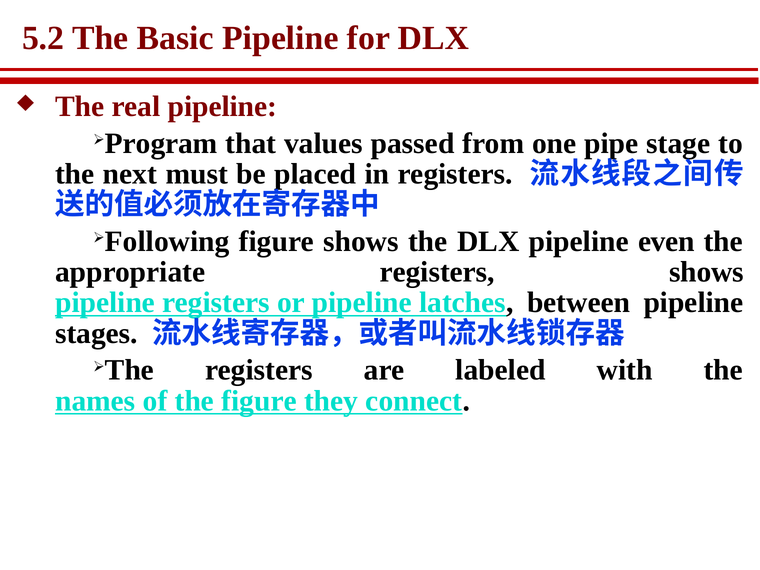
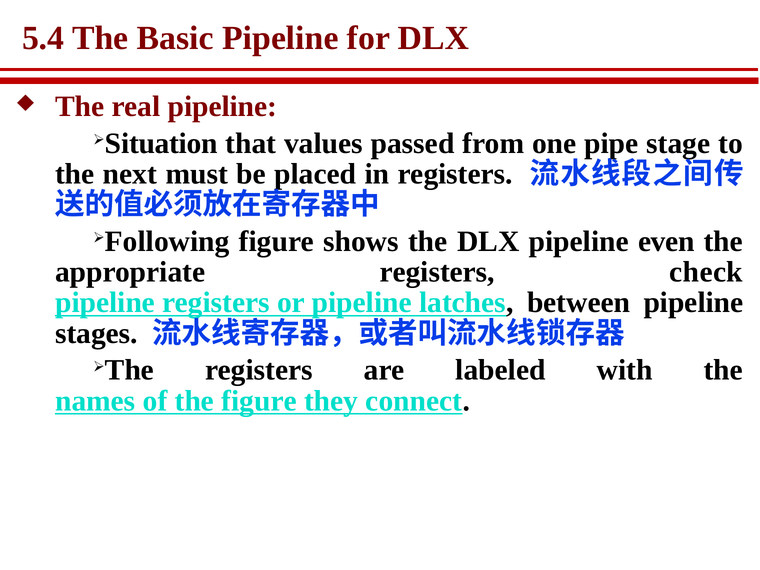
5.2: 5.2 -> 5.4 (43, 38)
Program: Program -> Situation (161, 143)
registers shows: shows -> check (706, 272)
